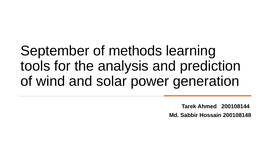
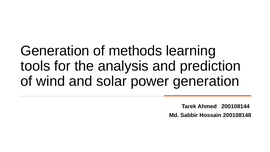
September: September -> Generation (55, 51)
